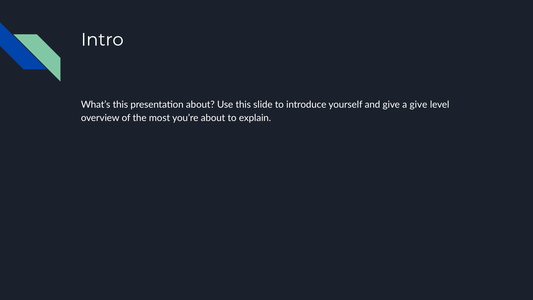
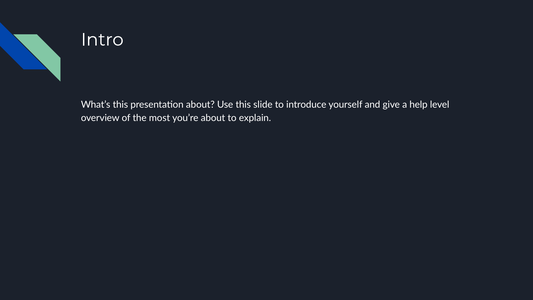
a give: give -> help (419, 105)
